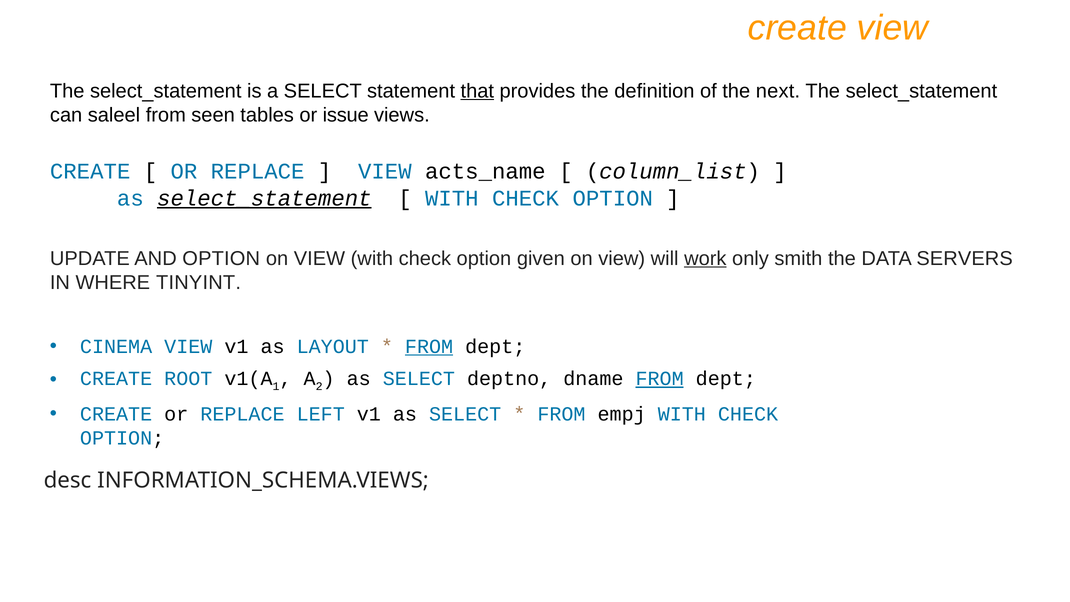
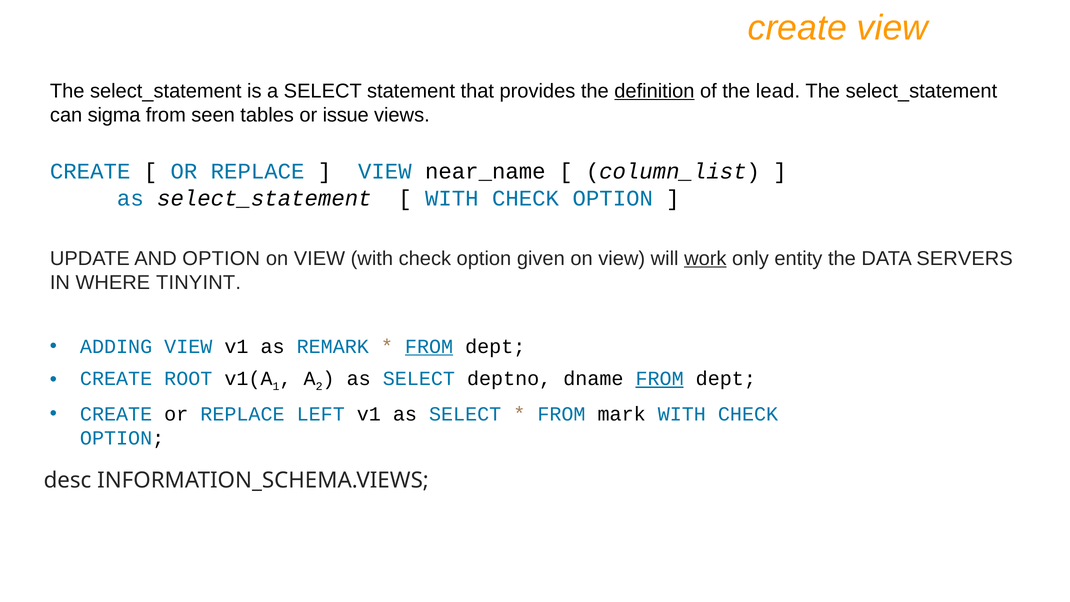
that underline: present -> none (477, 91)
definition underline: none -> present (654, 91)
next: next -> lead (778, 91)
saleel: saleel -> sigma (114, 115)
acts_name: acts_name -> near_name (485, 171)
select_statement underline: present -> none (264, 198)
smith: smith -> entity (798, 258)
CINEMA: CINEMA -> ADDING (116, 346)
LAYOUT: LAYOUT -> REMARK (333, 346)
empj: empj -> mark (622, 414)
